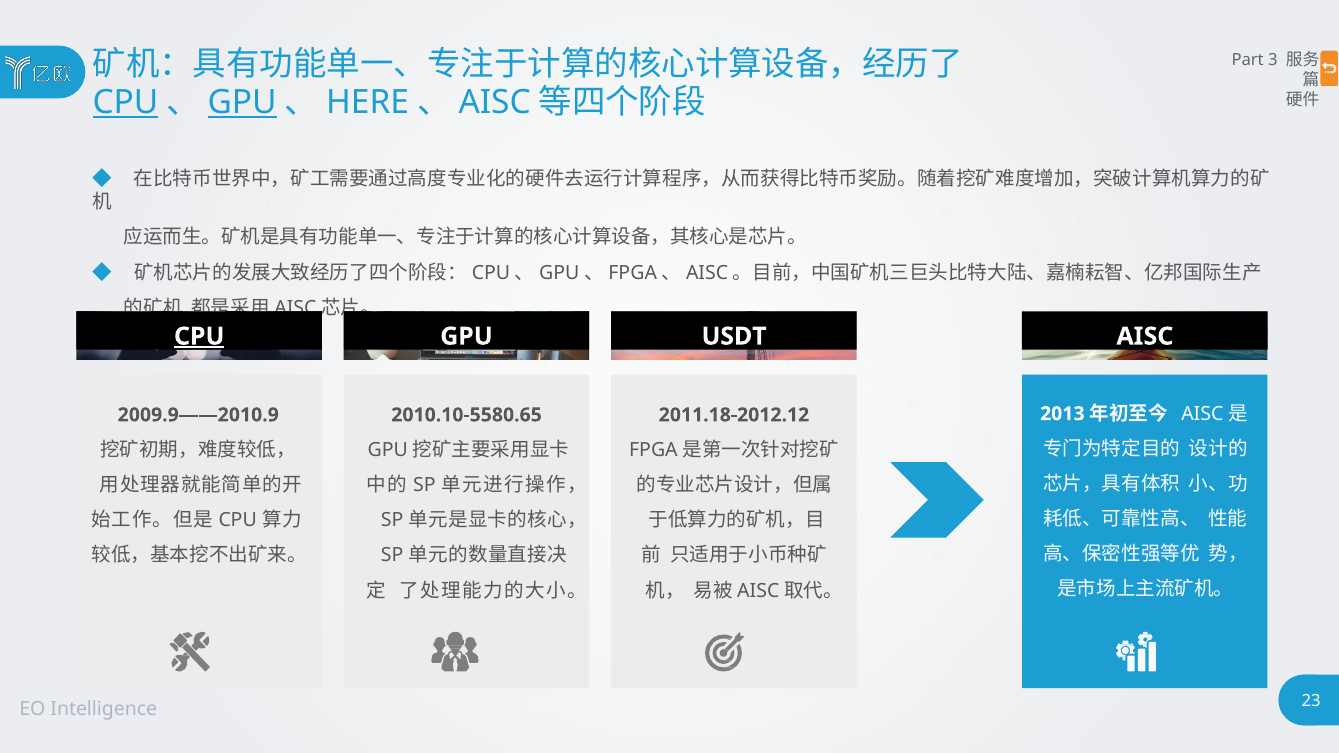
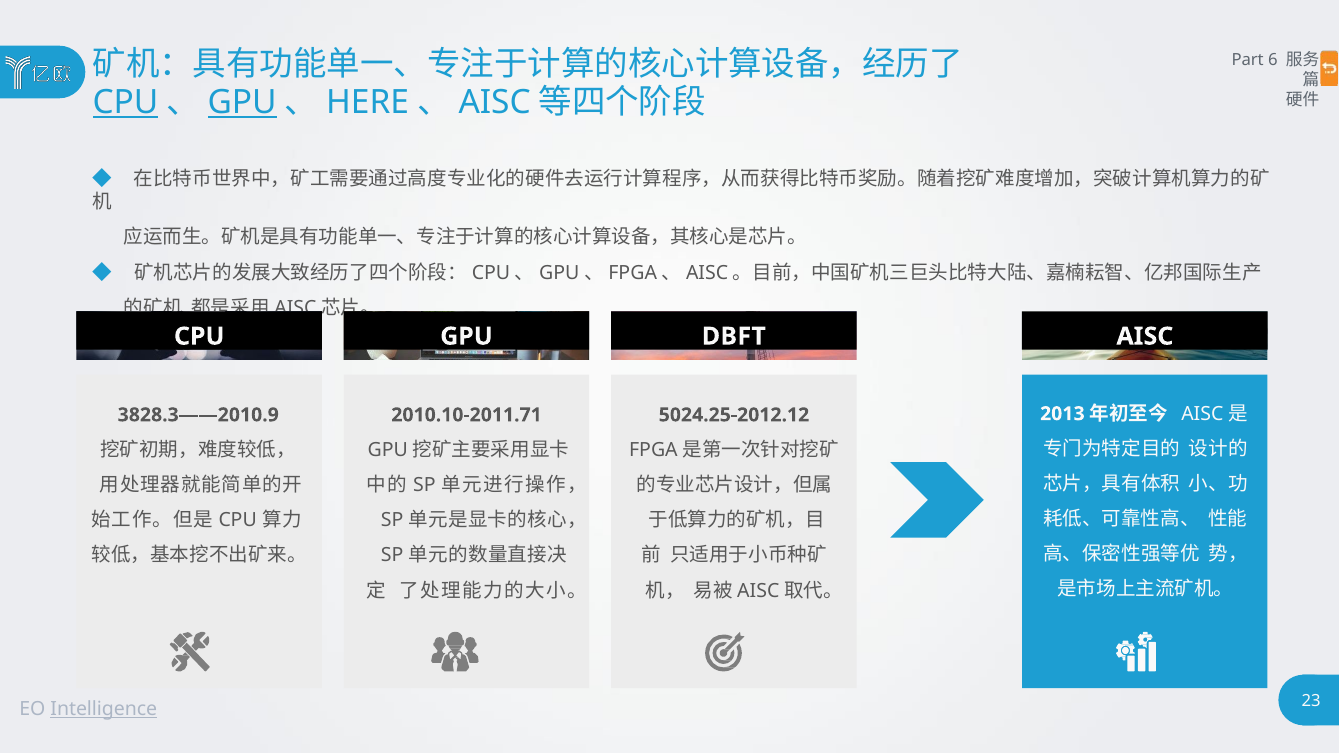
3: 3 -> 6 (1273, 60)
CPU underline: present -> none (199, 336)
USDT: USDT -> DBFT (734, 336)
2009.9——2010.9: 2009.9——2010.9 -> 3828.3——2010.9 (198, 415)
2010.10-5580.65: 2010.10-5580.65 -> 2010.10-2011.71 (467, 415)
2011.18-2012.12: 2011.18-2012.12 -> 5024.25-2012.12 (734, 415)
Intelligence underline: none -> present (104, 709)
